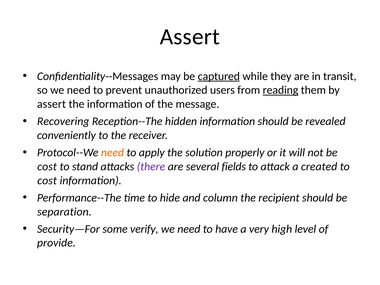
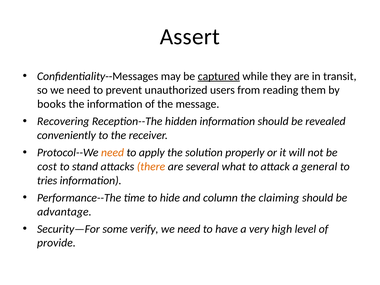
reading underline: present -> none (280, 90)
assert: assert -> books (51, 104)
there colour: purple -> orange (151, 167)
fields: fields -> what (234, 167)
created: created -> general (319, 167)
cost: cost -> tries (47, 180)
recipient: recipient -> claiming (279, 198)
separation: separation -> advantage (64, 212)
